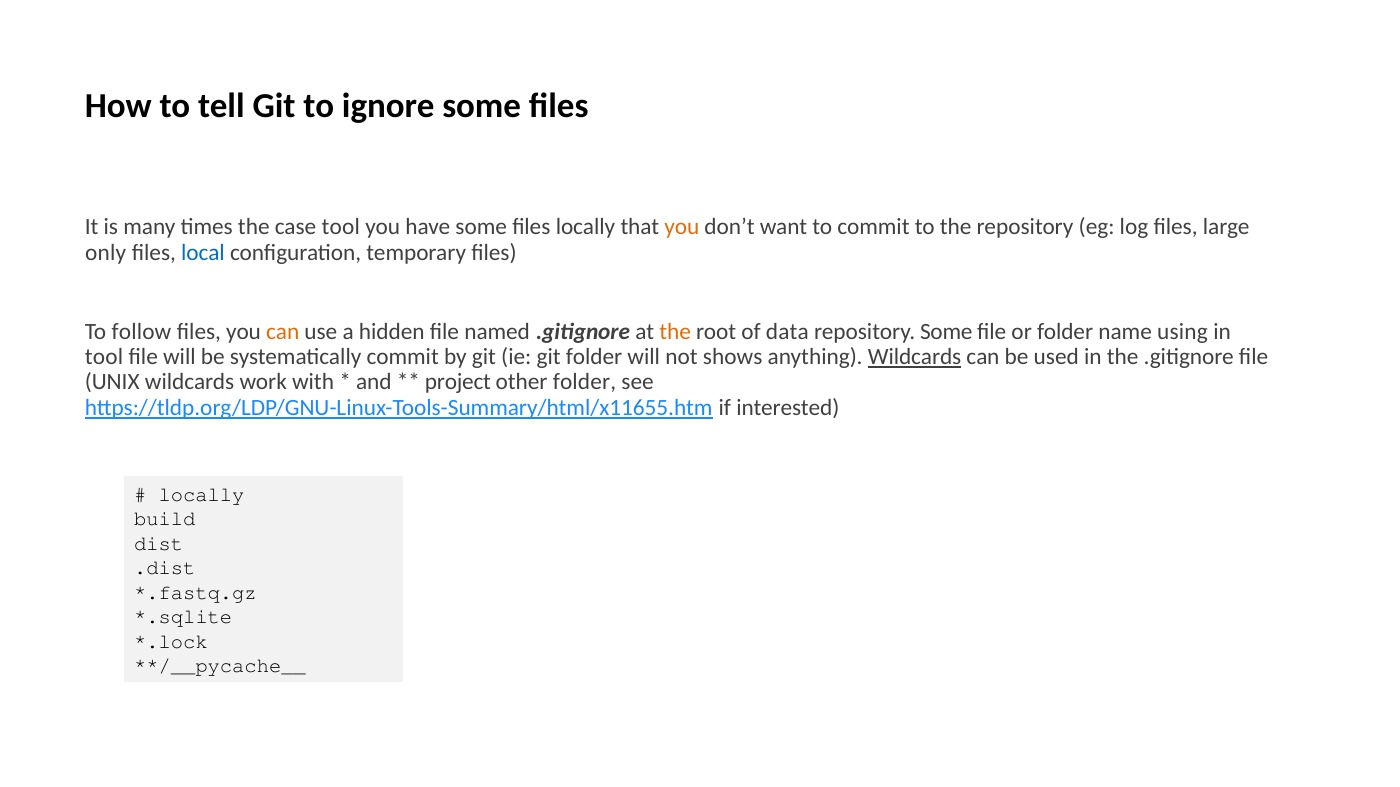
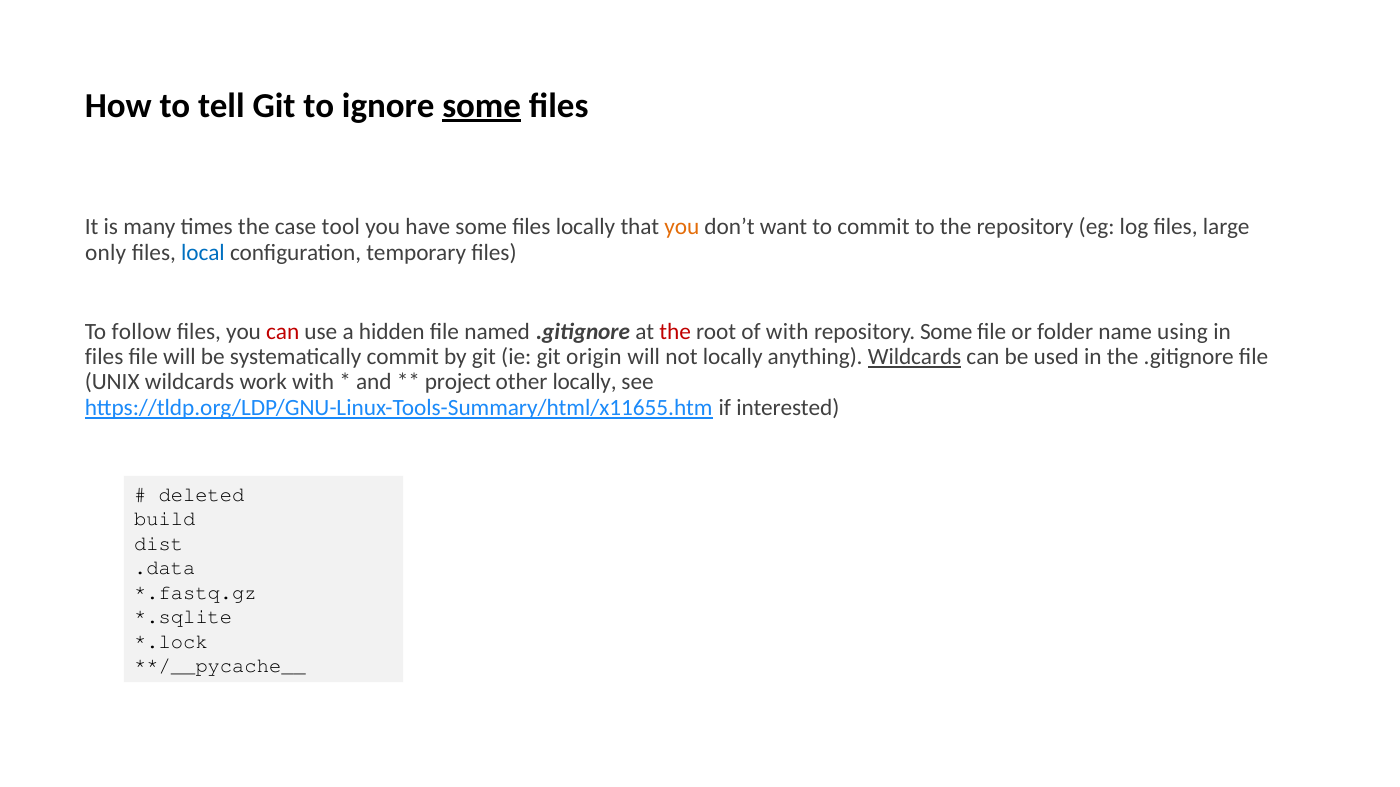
some underline: none -> present (482, 106)
can colour: orange -> red (283, 332)
the colour: orange -> red (675, 332)
of data: data -> with (787, 332)
tool: tool -> files (104, 357)
git folder: folder -> origin (594, 357)
not shows: shows -> locally (733, 357)
other folder: folder -> locally (585, 382)
locally: locally -> deleted (202, 495)
.dist: .dist -> .data (165, 569)
